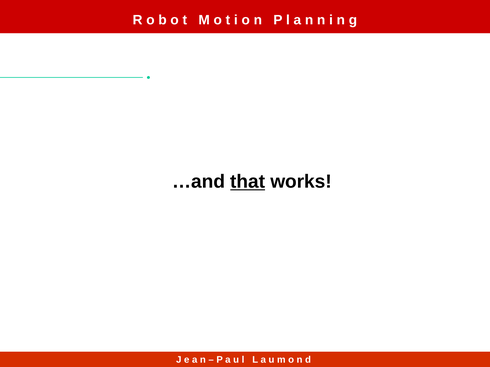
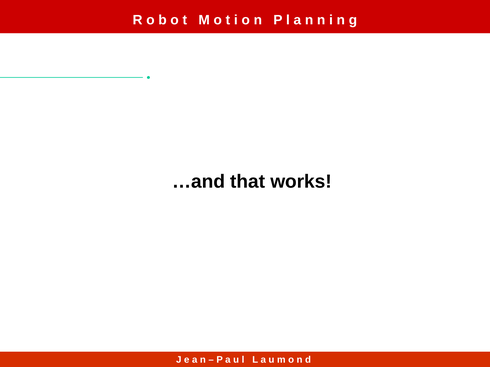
that underline: present -> none (248, 182)
